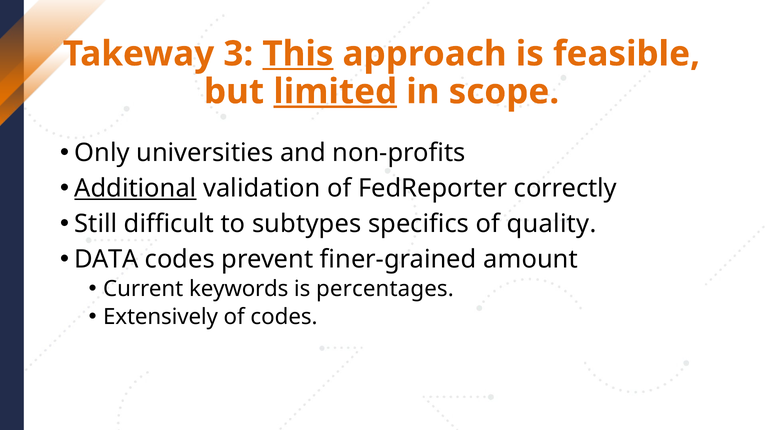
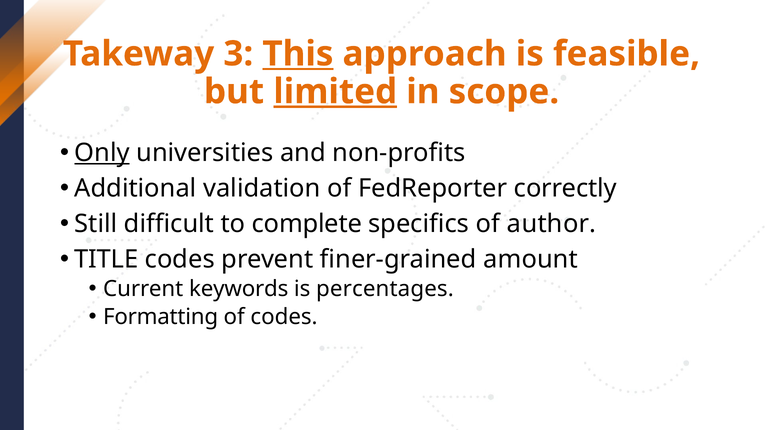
Only underline: none -> present (102, 153)
Additional underline: present -> none (135, 188)
subtypes: subtypes -> complete (307, 224)
quality: quality -> author (552, 224)
DATA: DATA -> TITLE (106, 259)
Extensively: Extensively -> Formatting (161, 317)
